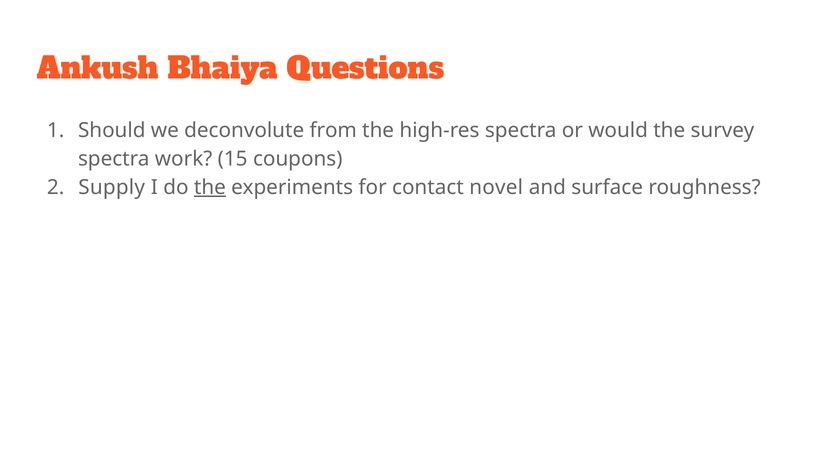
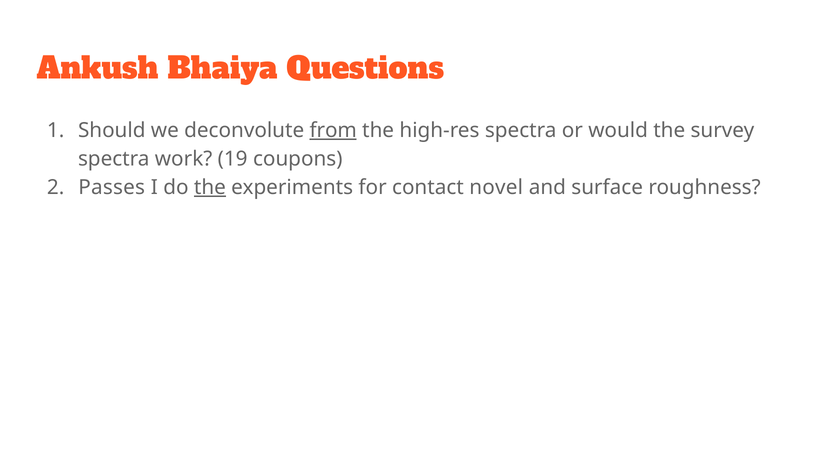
from underline: none -> present (333, 130)
15: 15 -> 19 (233, 159)
Supply: Supply -> Passes (112, 188)
